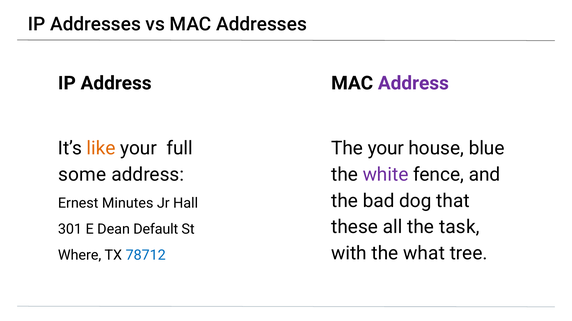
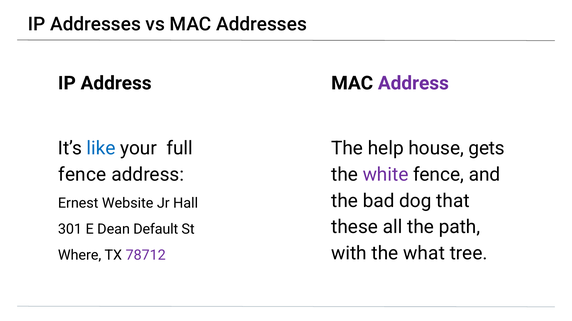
like colour: orange -> blue (101, 149)
The your: your -> help (386, 149)
blue: blue -> gets (487, 149)
some: some -> fence (82, 175)
Minutes: Minutes -> Website (128, 204)
task: task -> path (459, 228)
78712 colour: blue -> purple (146, 256)
